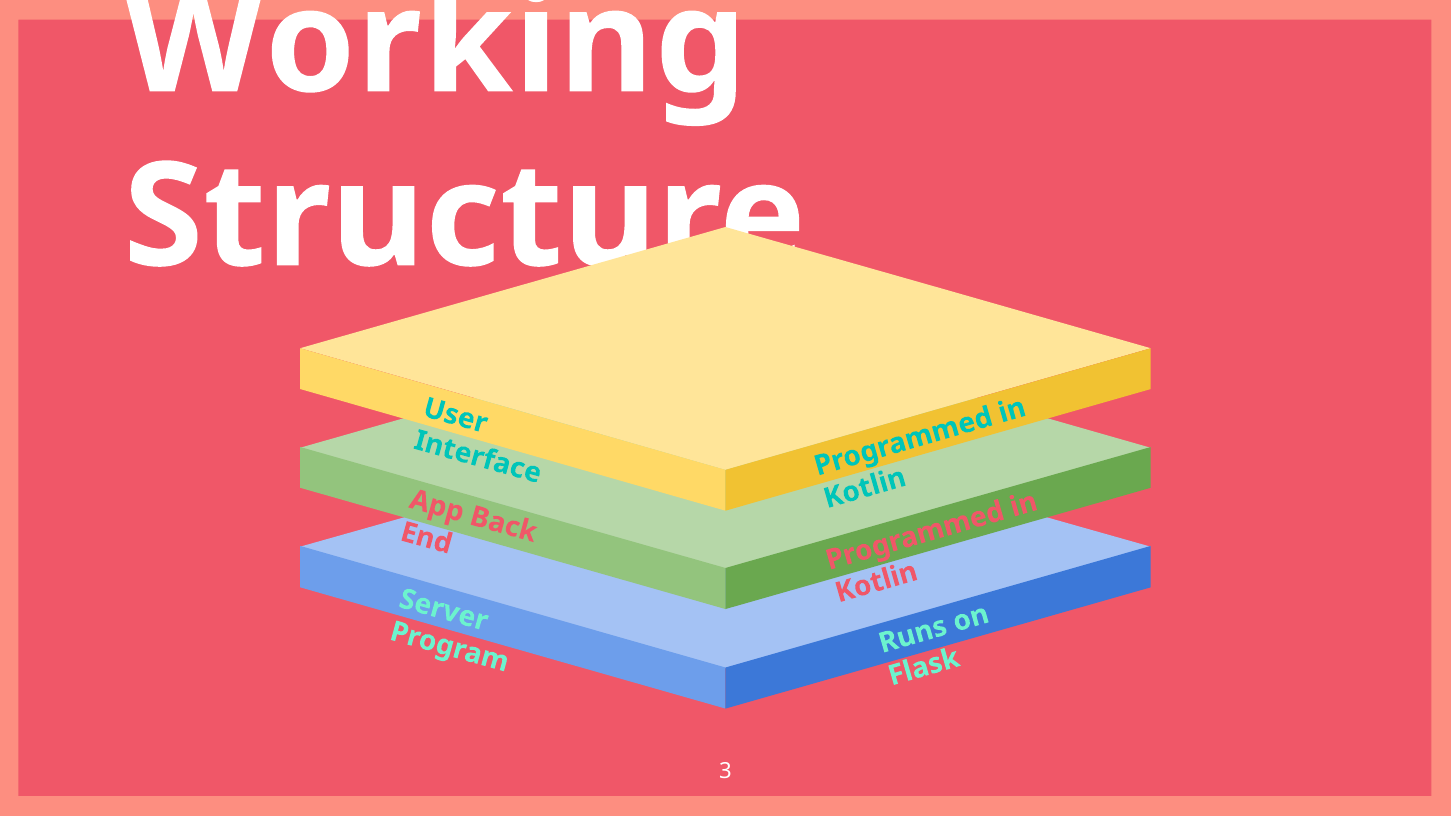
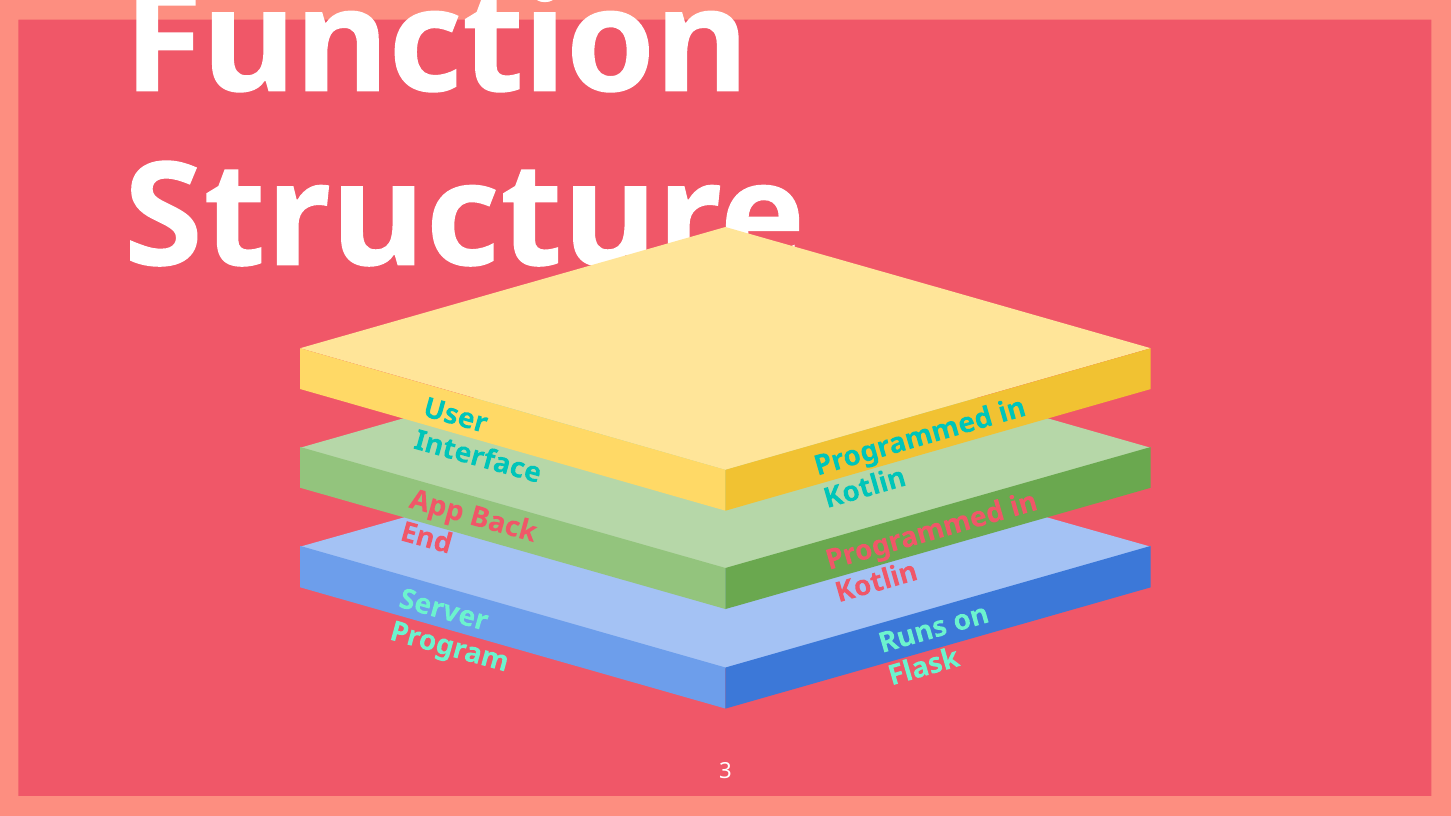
Working: Working -> Function (436, 43)
